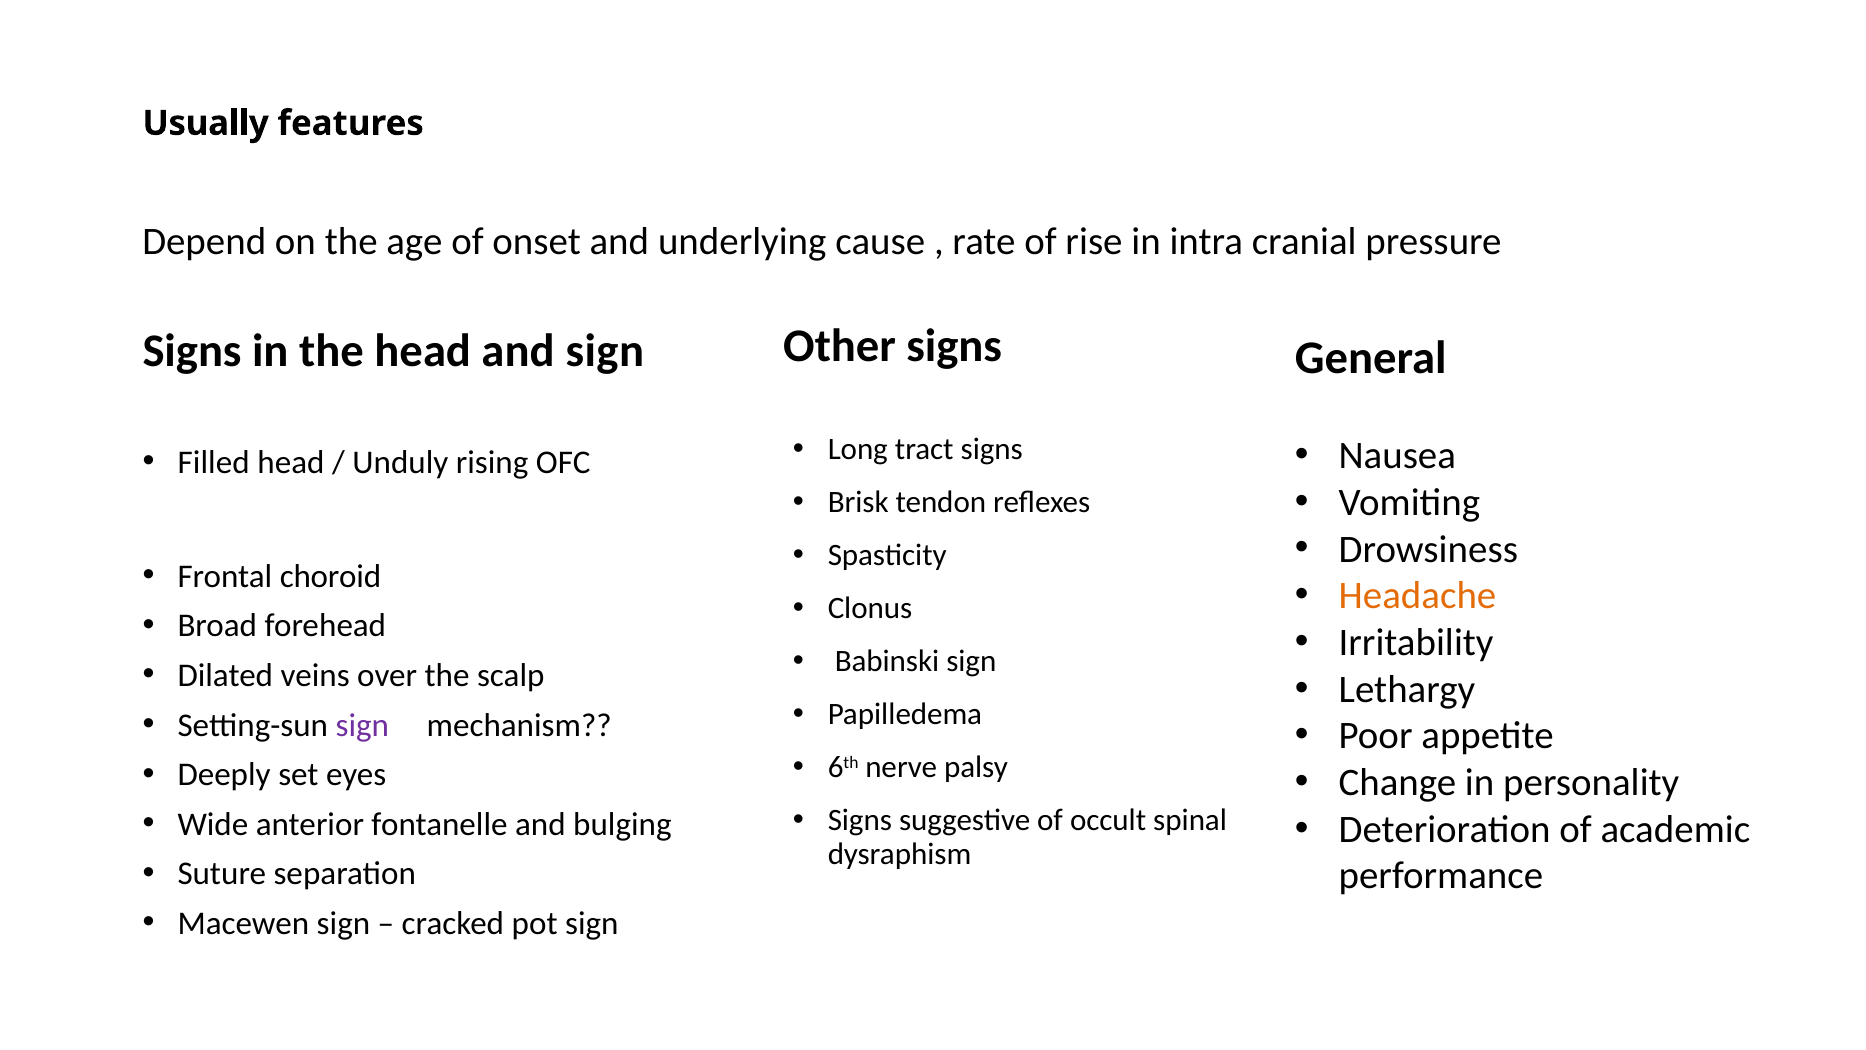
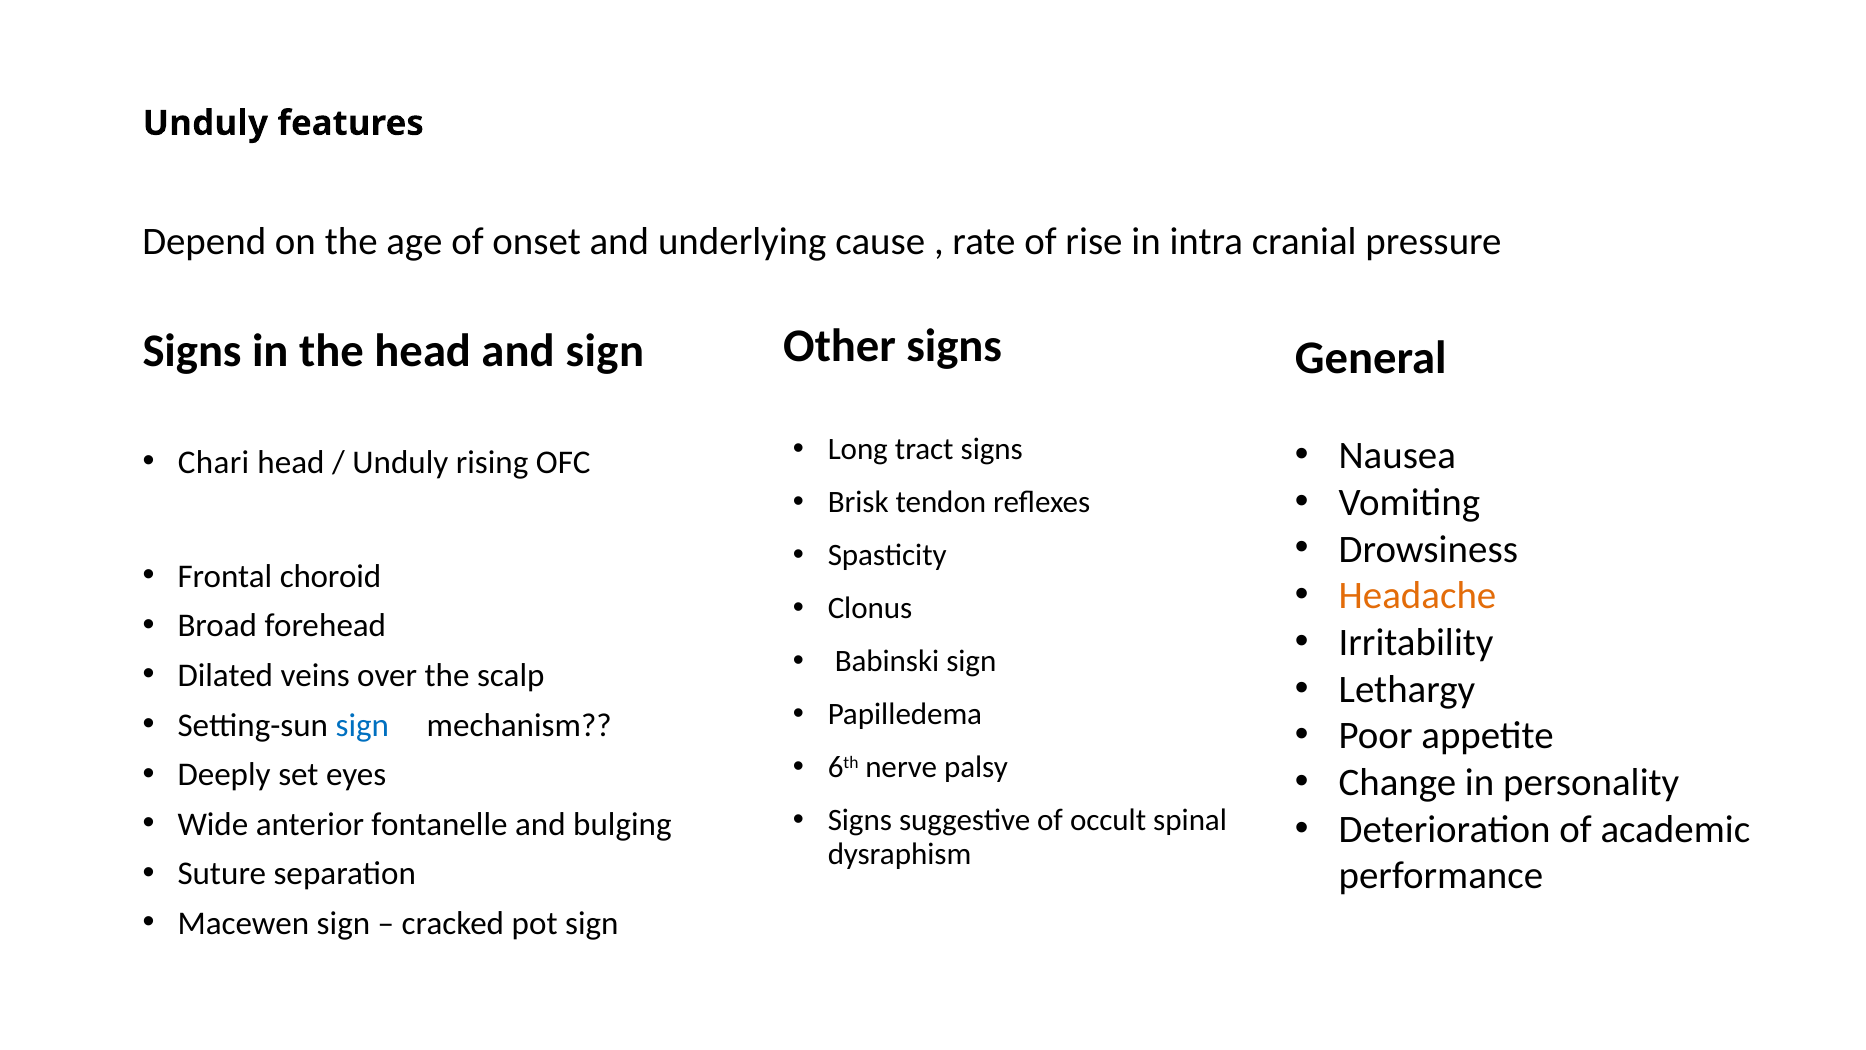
Usually: Usually -> Unduly (205, 123)
Filled: Filled -> Chari (214, 462)
sign colour: purple -> blue (362, 725)
